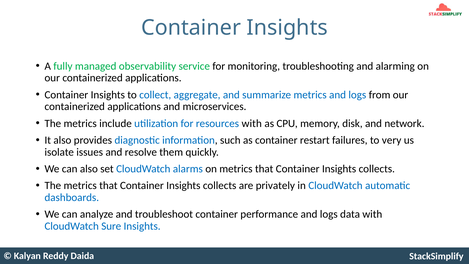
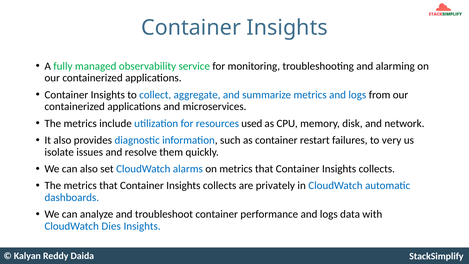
resources with: with -> used (252, 123)
Sure: Sure -> Dies (111, 226)
